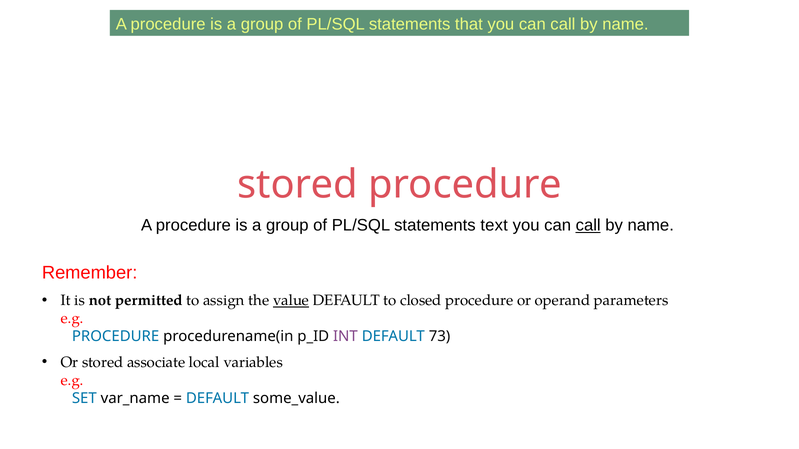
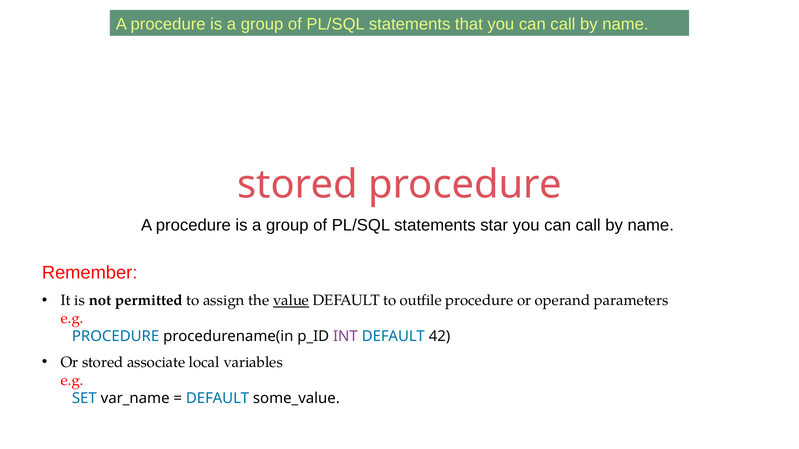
text: text -> star (494, 226)
call underline: present -> none (588, 226)
closed: closed -> outfile (421, 301)
73: 73 -> 42 (440, 337)
